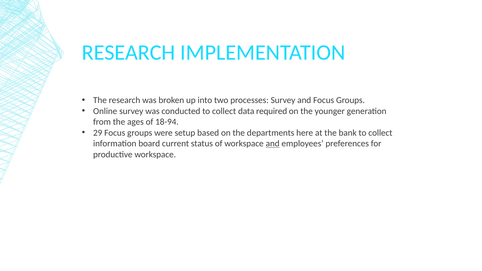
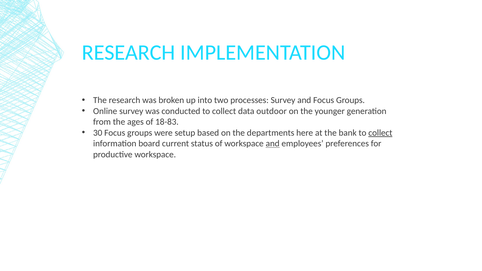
required: required -> outdoor (272, 111)
18-94: 18-94 -> 18-83 (167, 122)
29: 29 -> 30 (98, 133)
collect underline: none -> present (380, 133)
